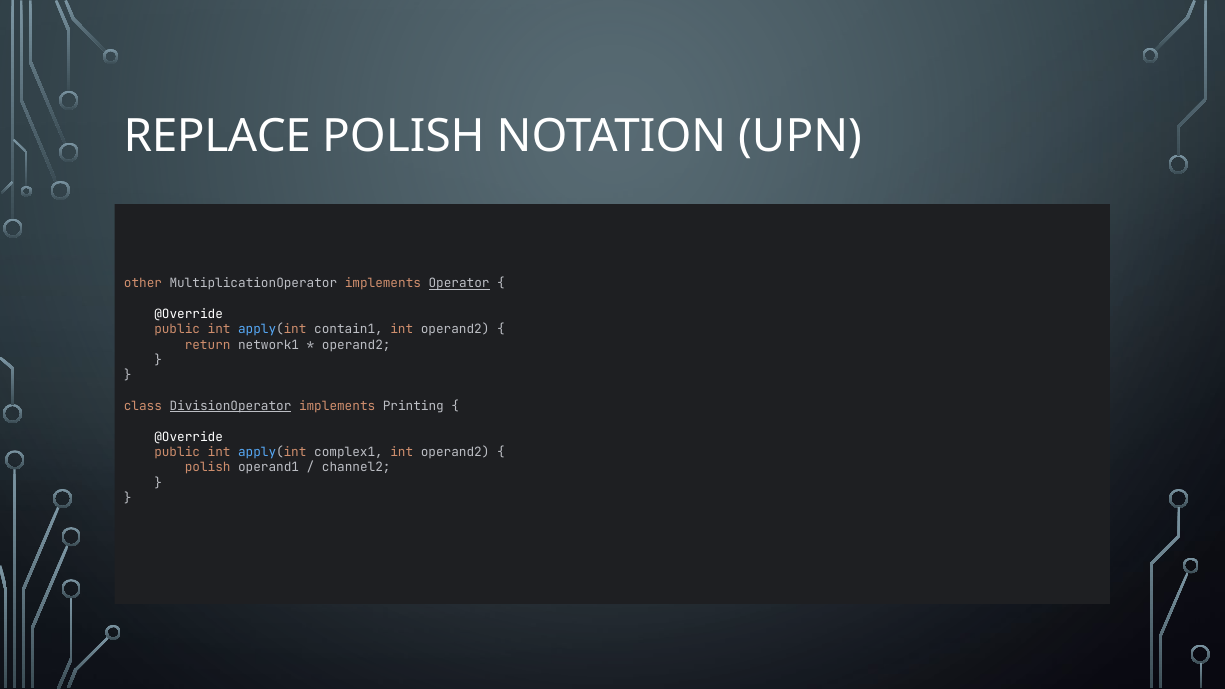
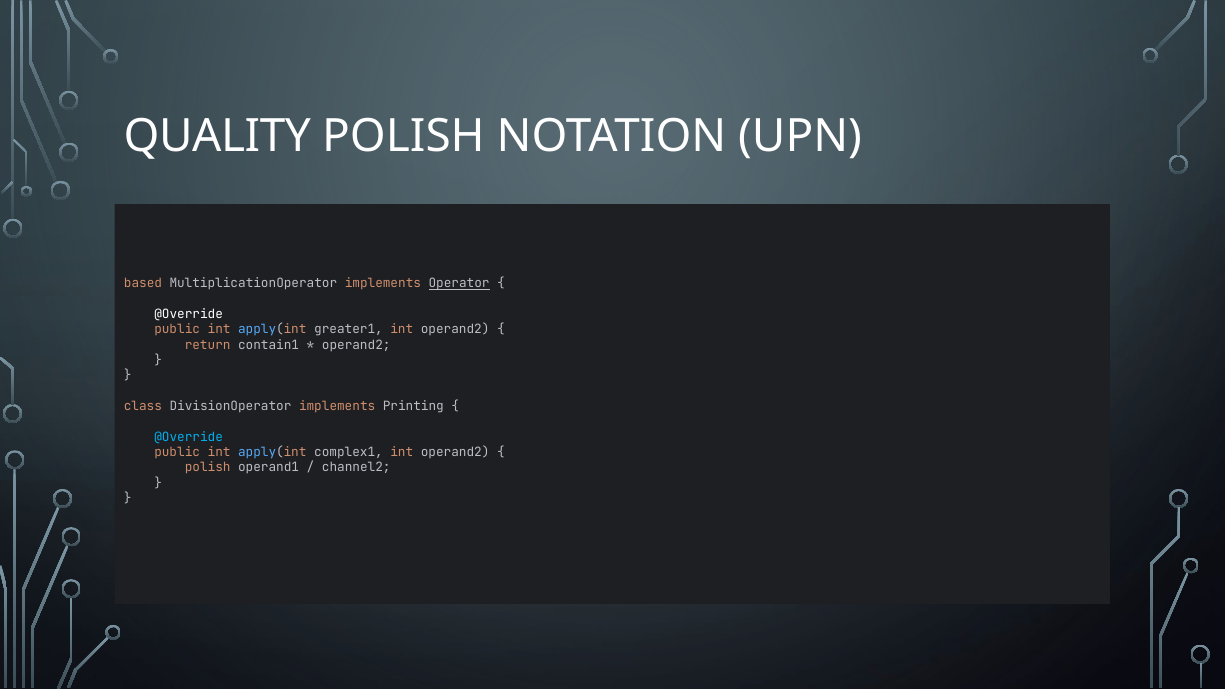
REPLACE: REPLACE -> QUALITY (217, 136)
other: other -> based (143, 284)
contain1: contain1 -> greater1 (349, 330)
network1: network1 -> contain1 (269, 345)
DivisionOperator underline: present -> none (230, 406)
@Override colour: white -> light blue (189, 437)
